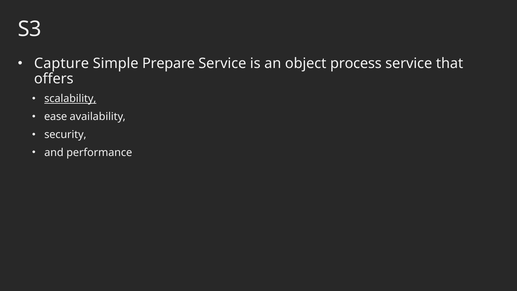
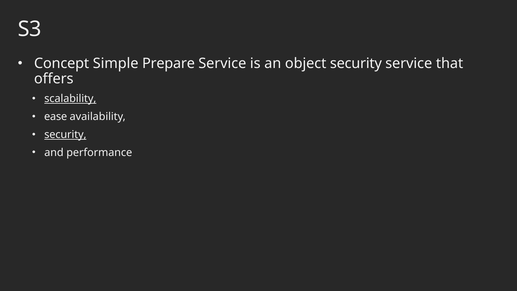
Capture: Capture -> Concept (62, 63)
object process: process -> security (356, 63)
security underline: none -> present (65, 134)
